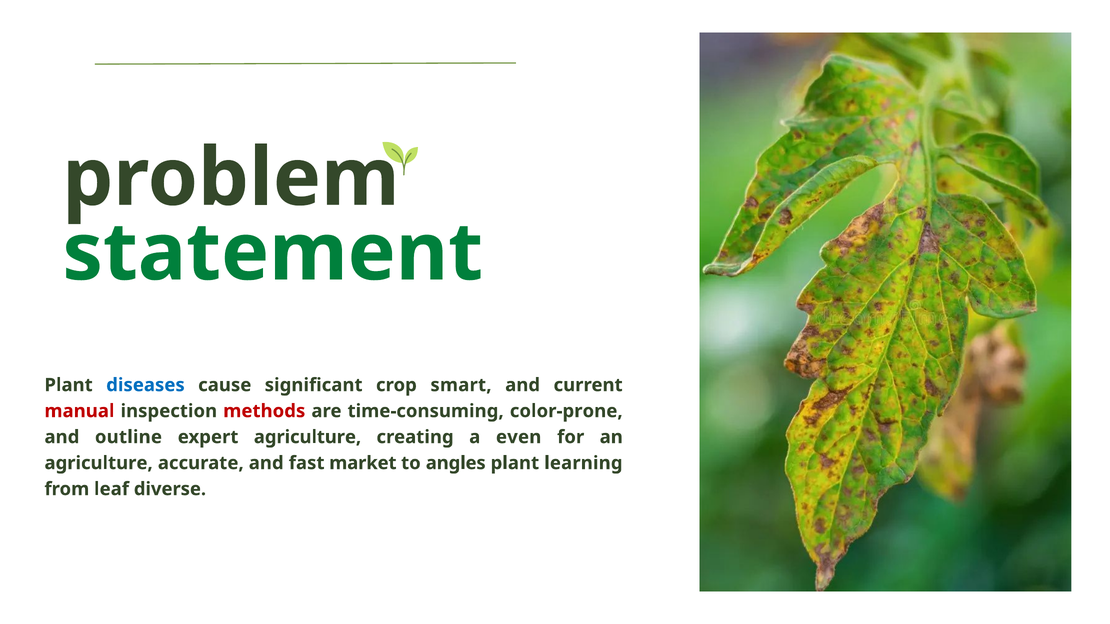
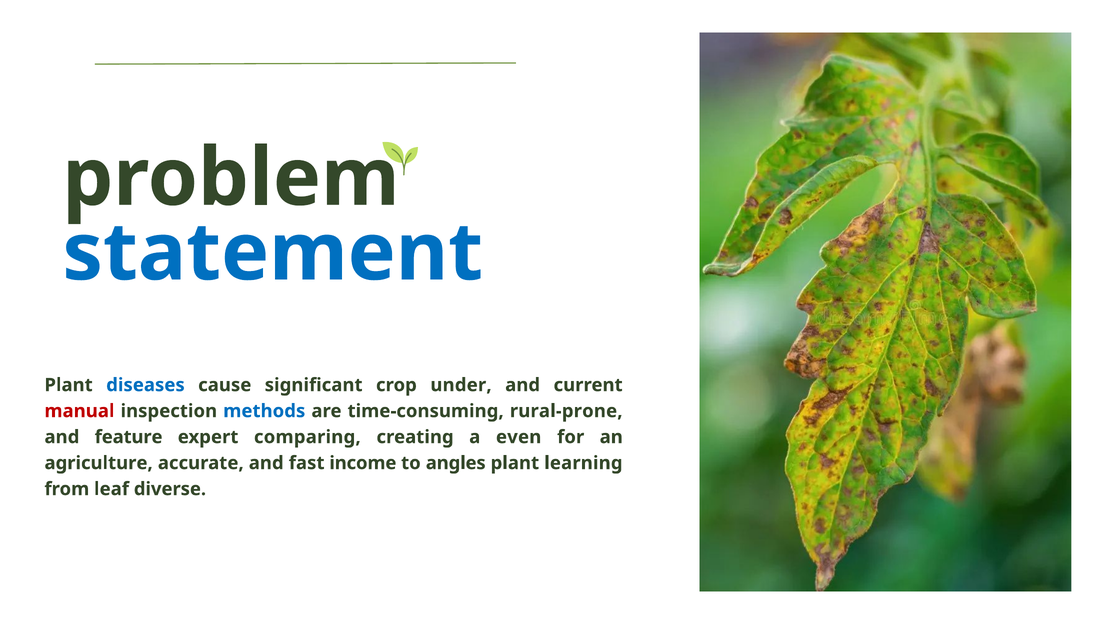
statement colour: green -> blue (273, 253)
smart: smart -> under (461, 385)
methods colour: red -> blue (264, 411)
color-prone: color-prone -> rural-prone (566, 411)
outline: outline -> feature (129, 437)
expert agriculture: agriculture -> comparing (307, 437)
market: market -> income (363, 463)
